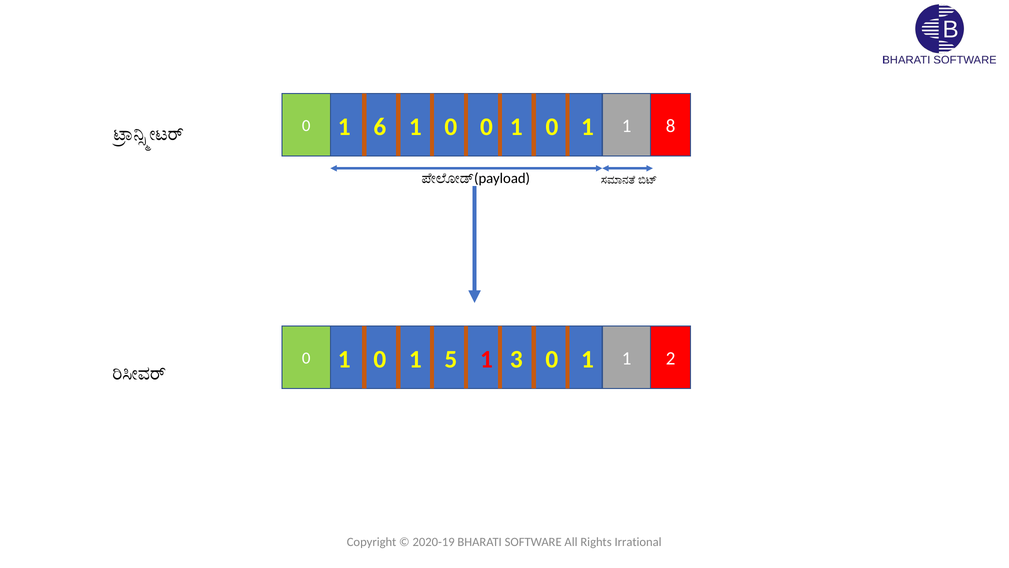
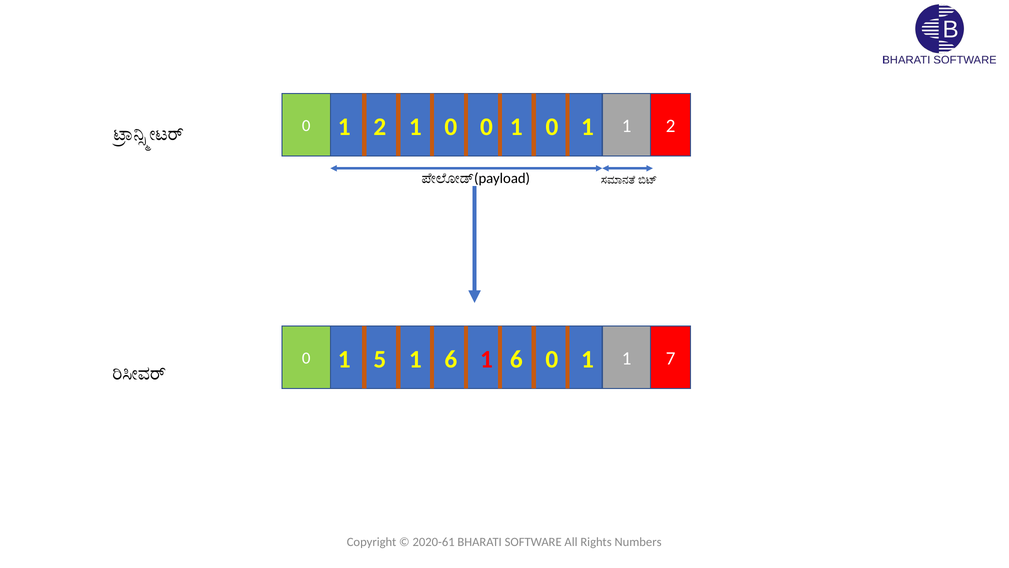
6: 6 -> 2 (380, 127)
0 1 8: 8 -> 2 (671, 126)
0: 0 -> 5 (380, 359)
5: 5 -> 6 (451, 359)
3: 3 -> 6 (516, 359)
2: 2 -> 7 (671, 358)
2020-19: 2020-19 -> 2020-61 (434, 542)
Irrational: Irrational -> Numbers (638, 542)
